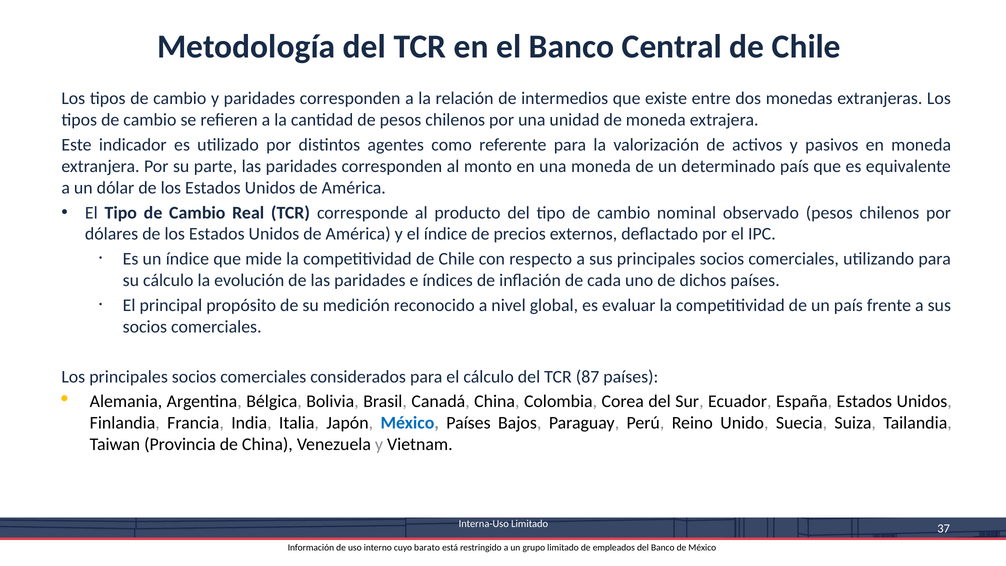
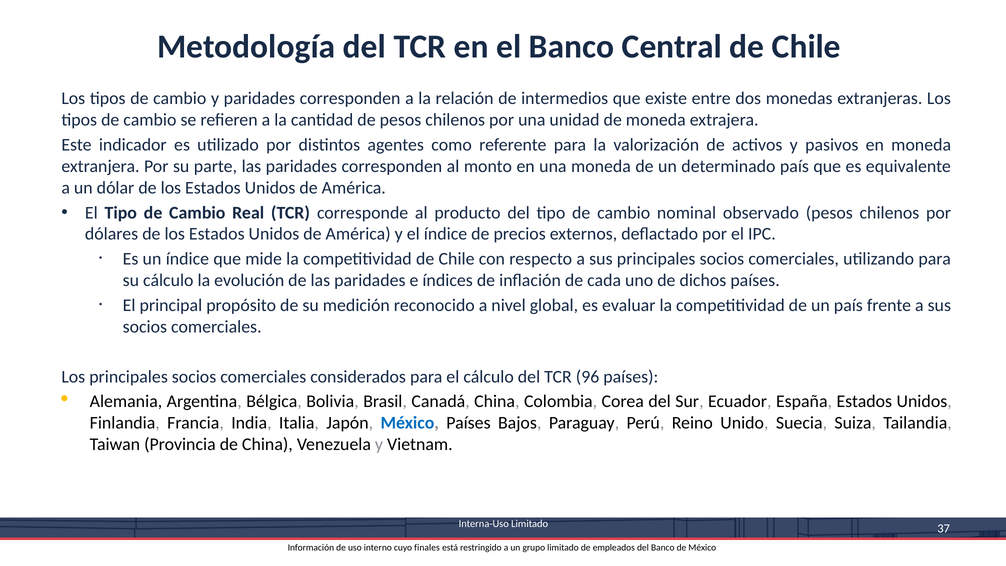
87: 87 -> 96 (588, 377)
barato: barato -> finales (427, 548)
